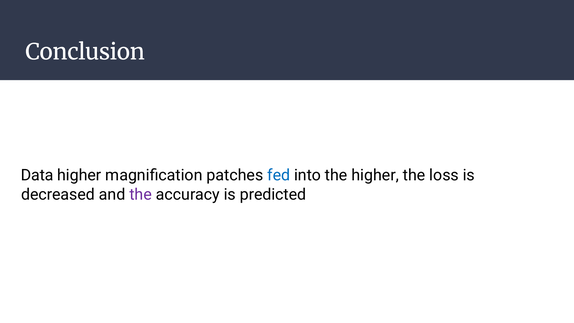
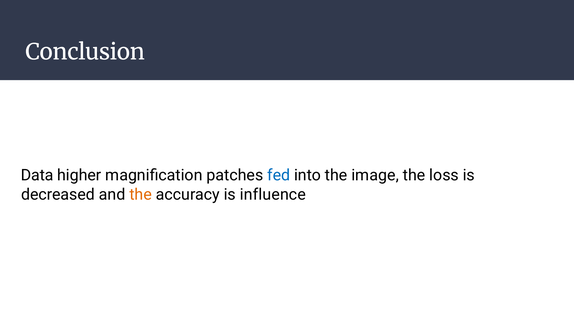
the higher: higher -> image (375, 175)
the colour: purple -> orange (141, 194)
predicted: predicted -> influence (273, 194)
